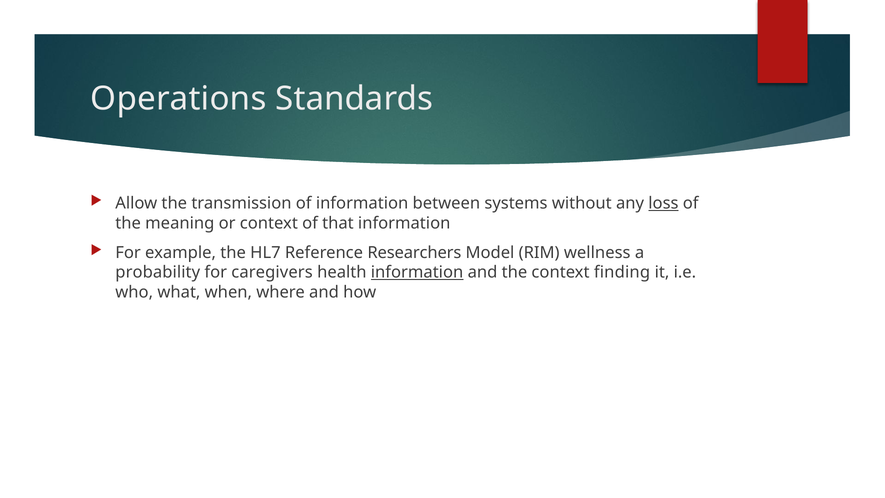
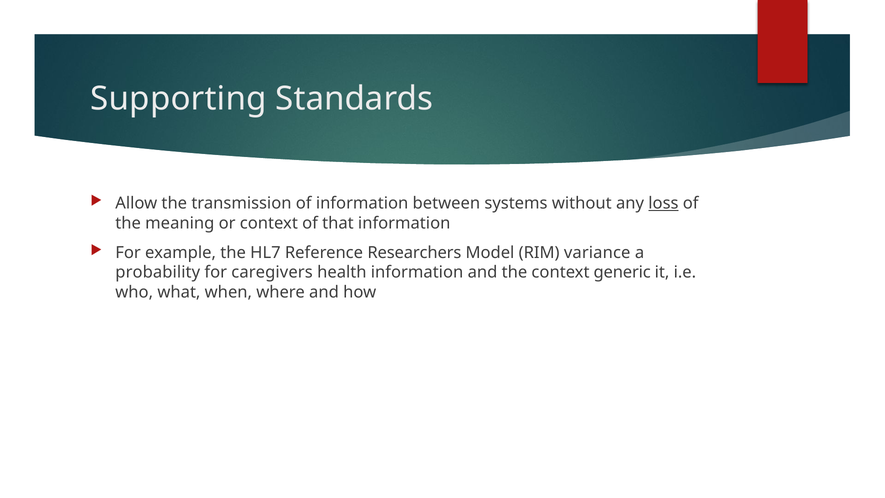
Operations: Operations -> Supporting (179, 99)
wellness: wellness -> variance (597, 252)
information underline: present -> none (417, 272)
finding: finding -> generic (622, 272)
